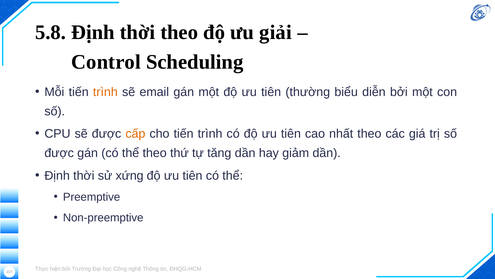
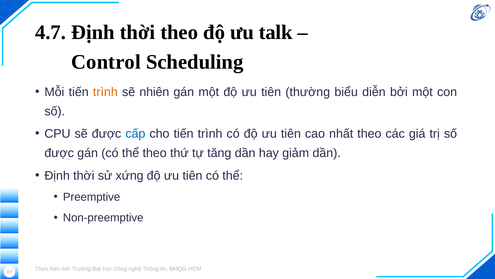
5.8: 5.8 -> 4.7 (51, 32)
giải: giải -> talk (276, 32)
email: email -> nhiên (154, 92)
cấp colour: orange -> blue (135, 134)
